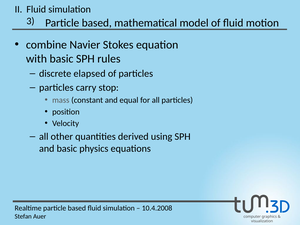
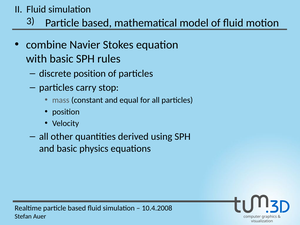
discrete elapsed: elapsed -> position (90, 74)
